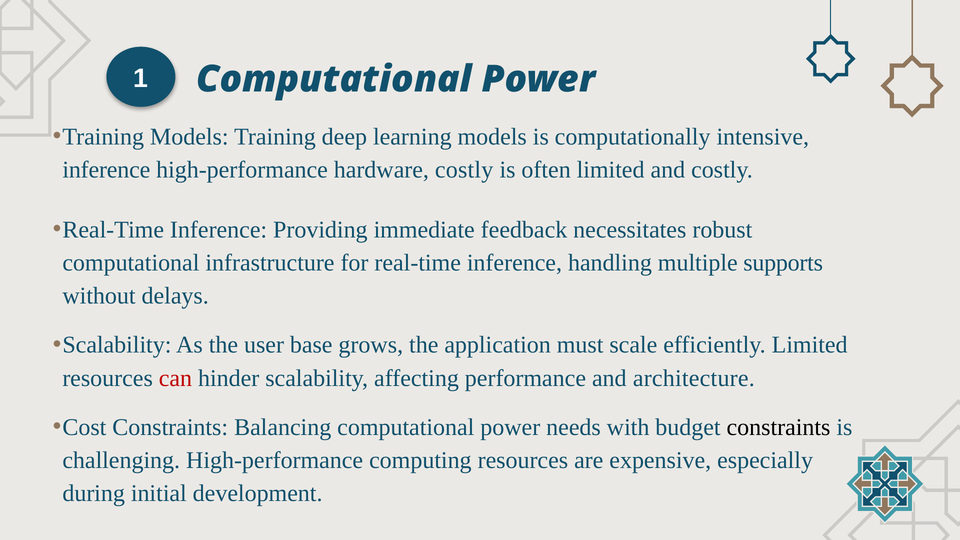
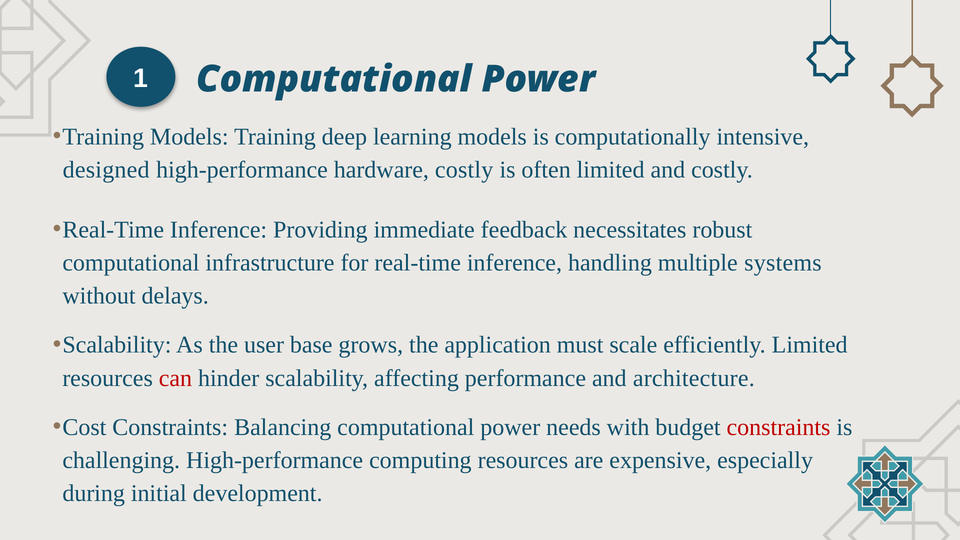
inference: inference -> designed (106, 170)
supports: supports -> systems (783, 263)
constraints colour: black -> red (779, 427)
